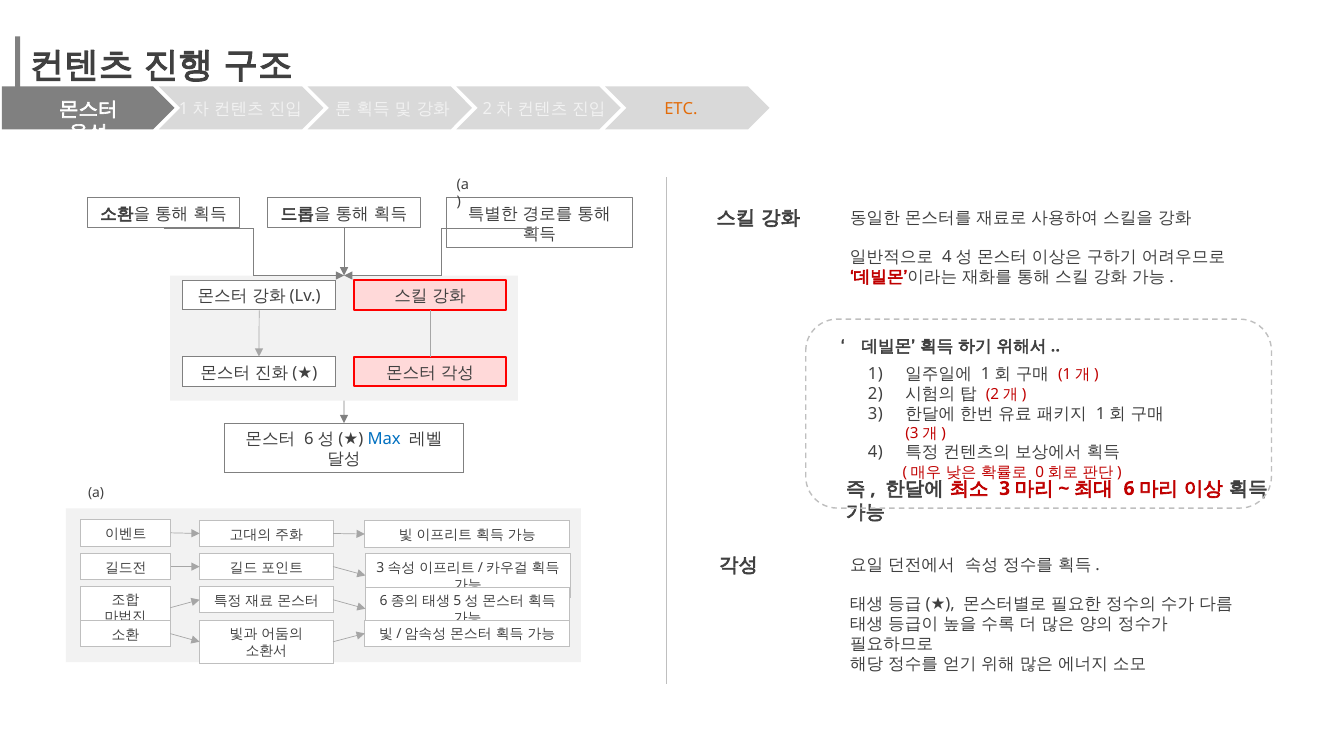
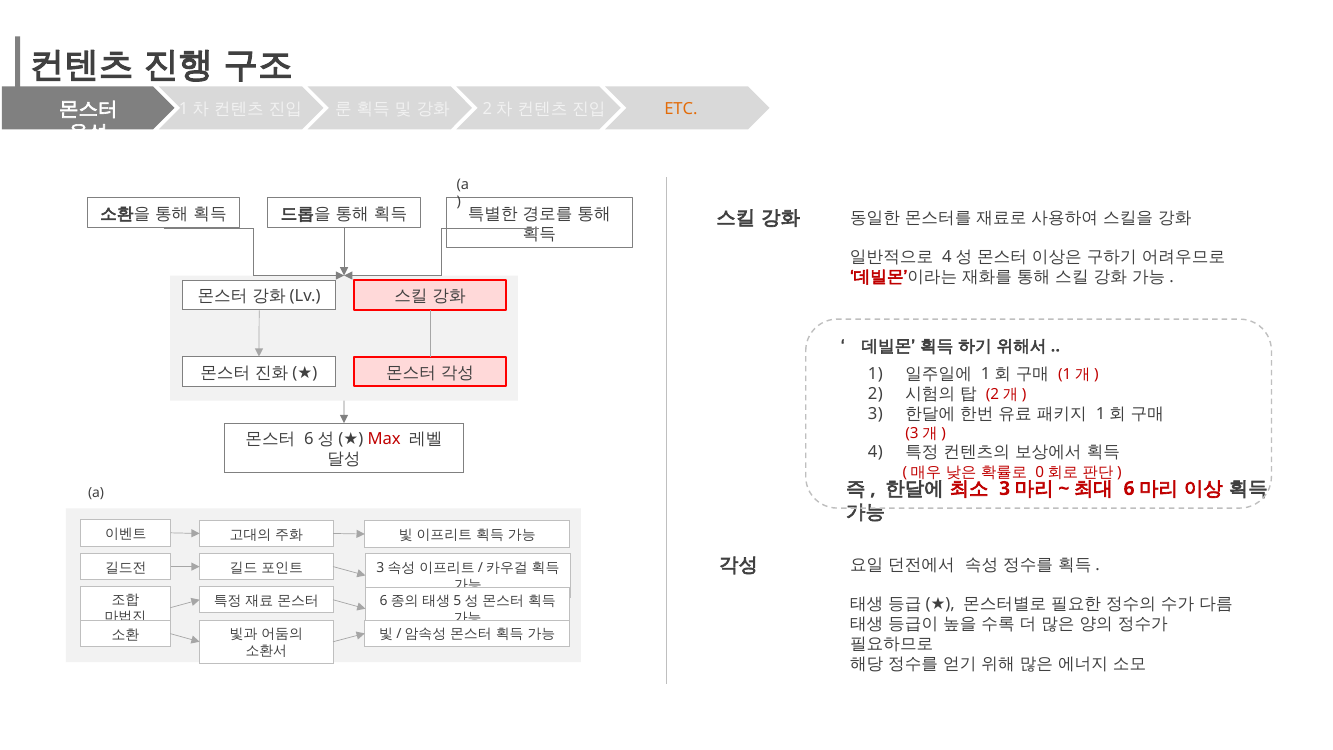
Max colour: blue -> red (384, 439)
